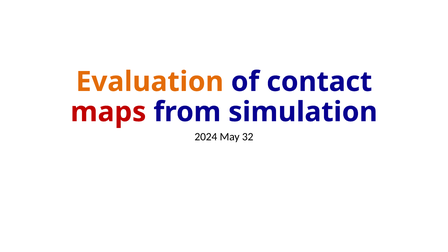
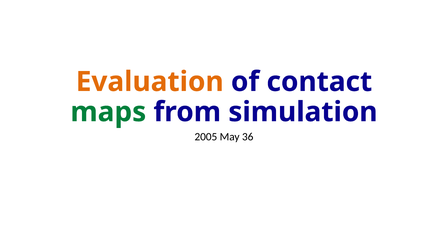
maps colour: red -> green (108, 112)
2024: 2024 -> 2005 (206, 137)
32: 32 -> 36 (248, 137)
